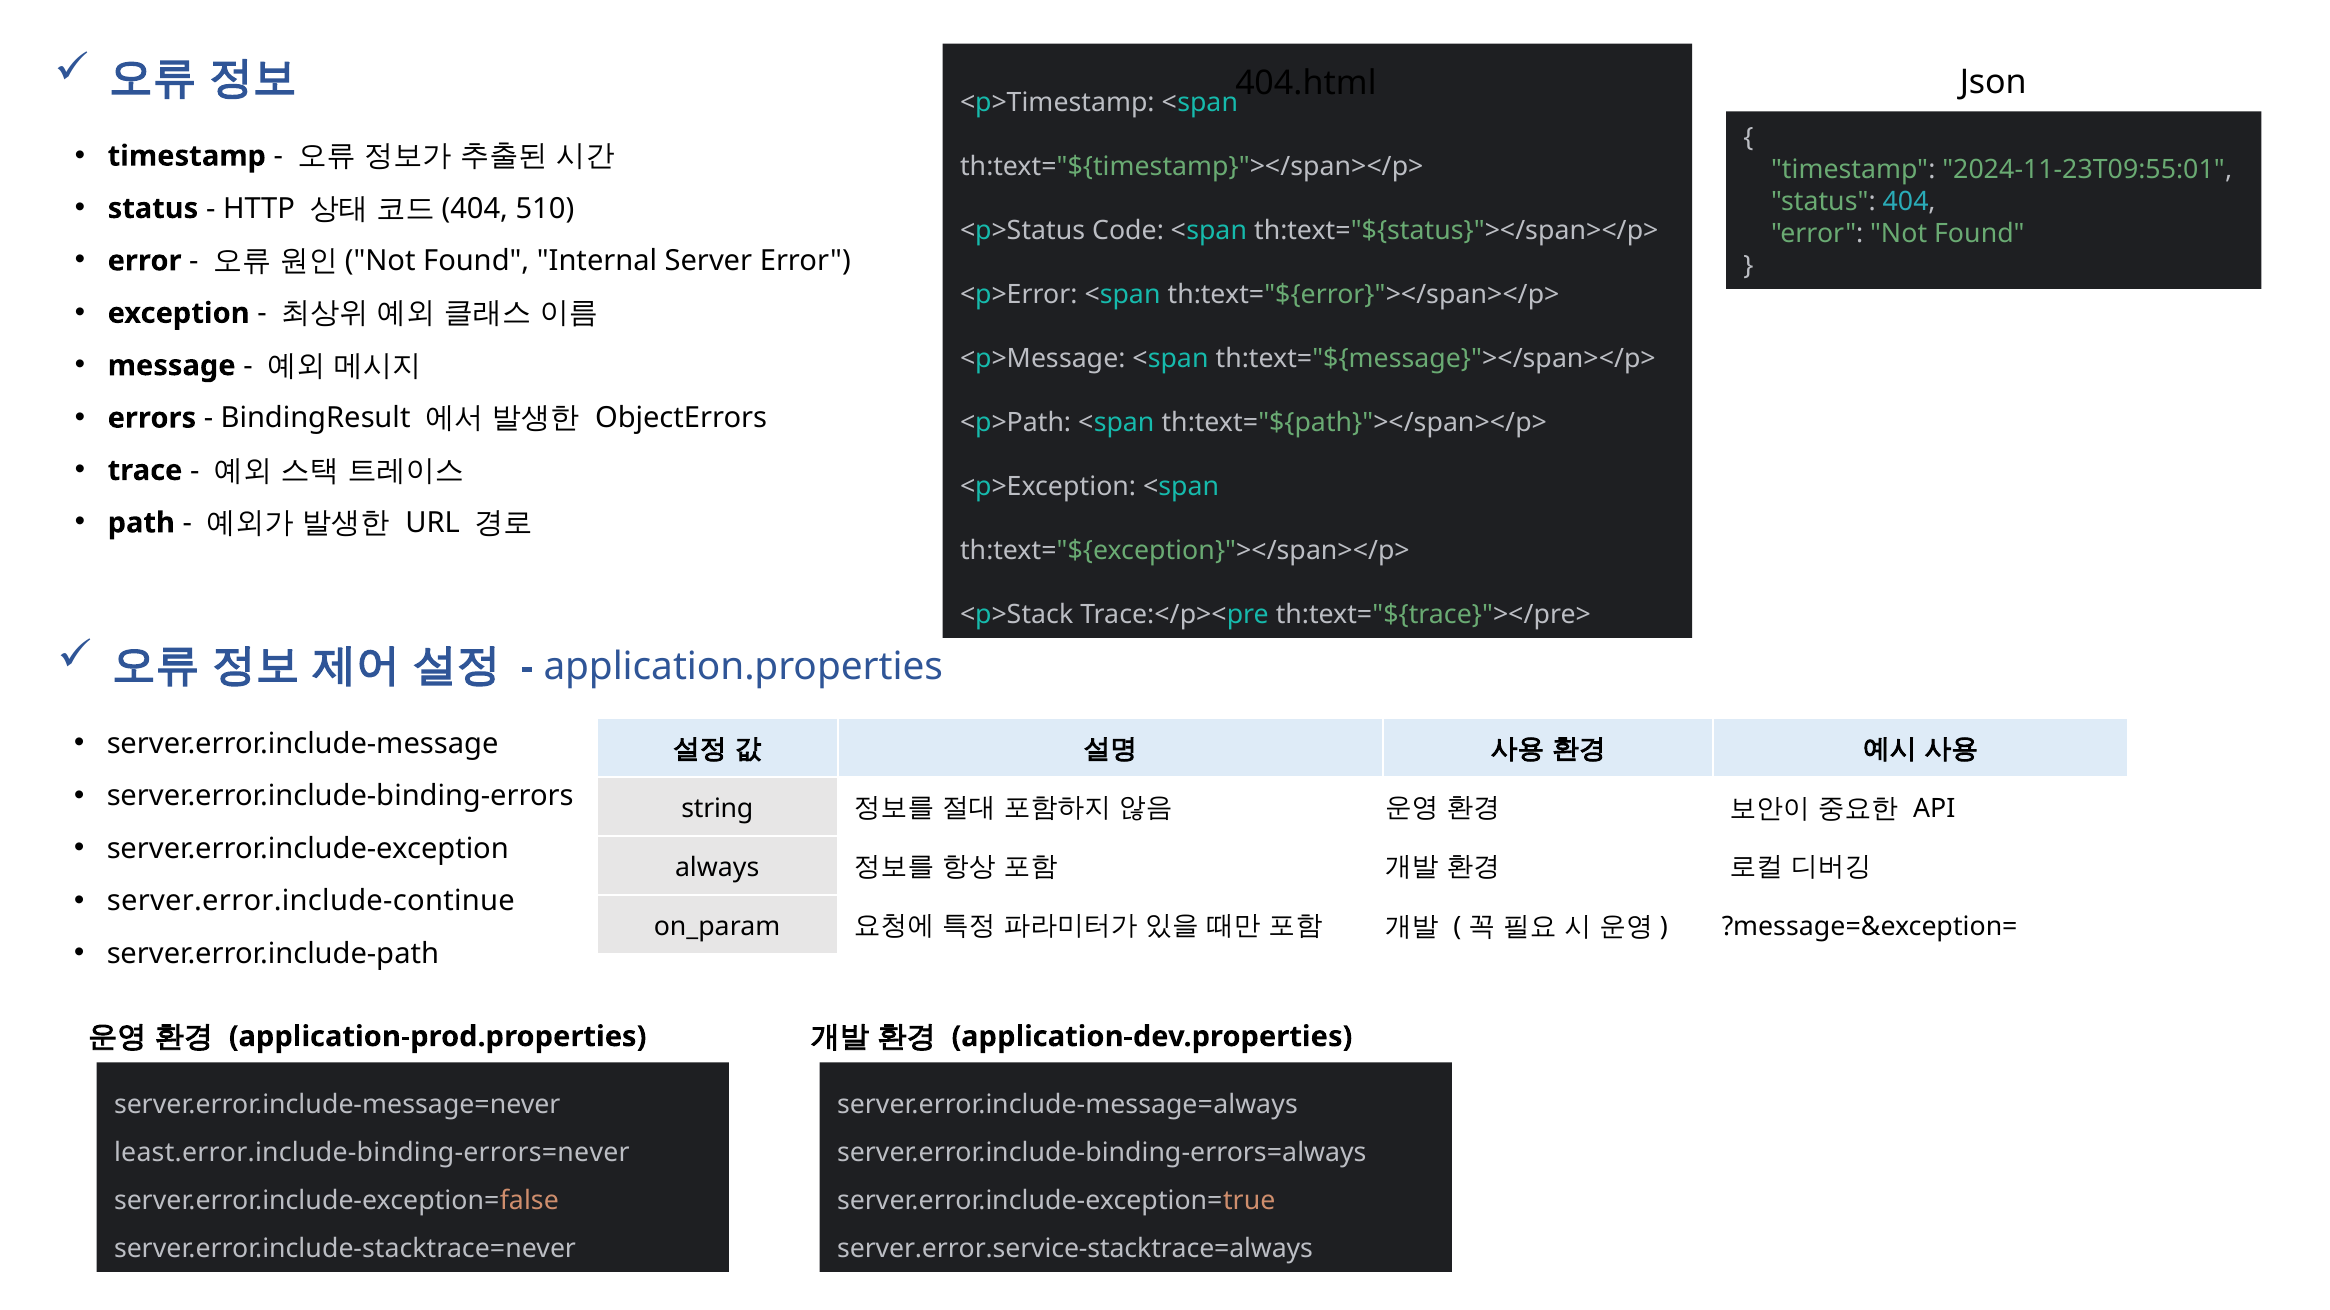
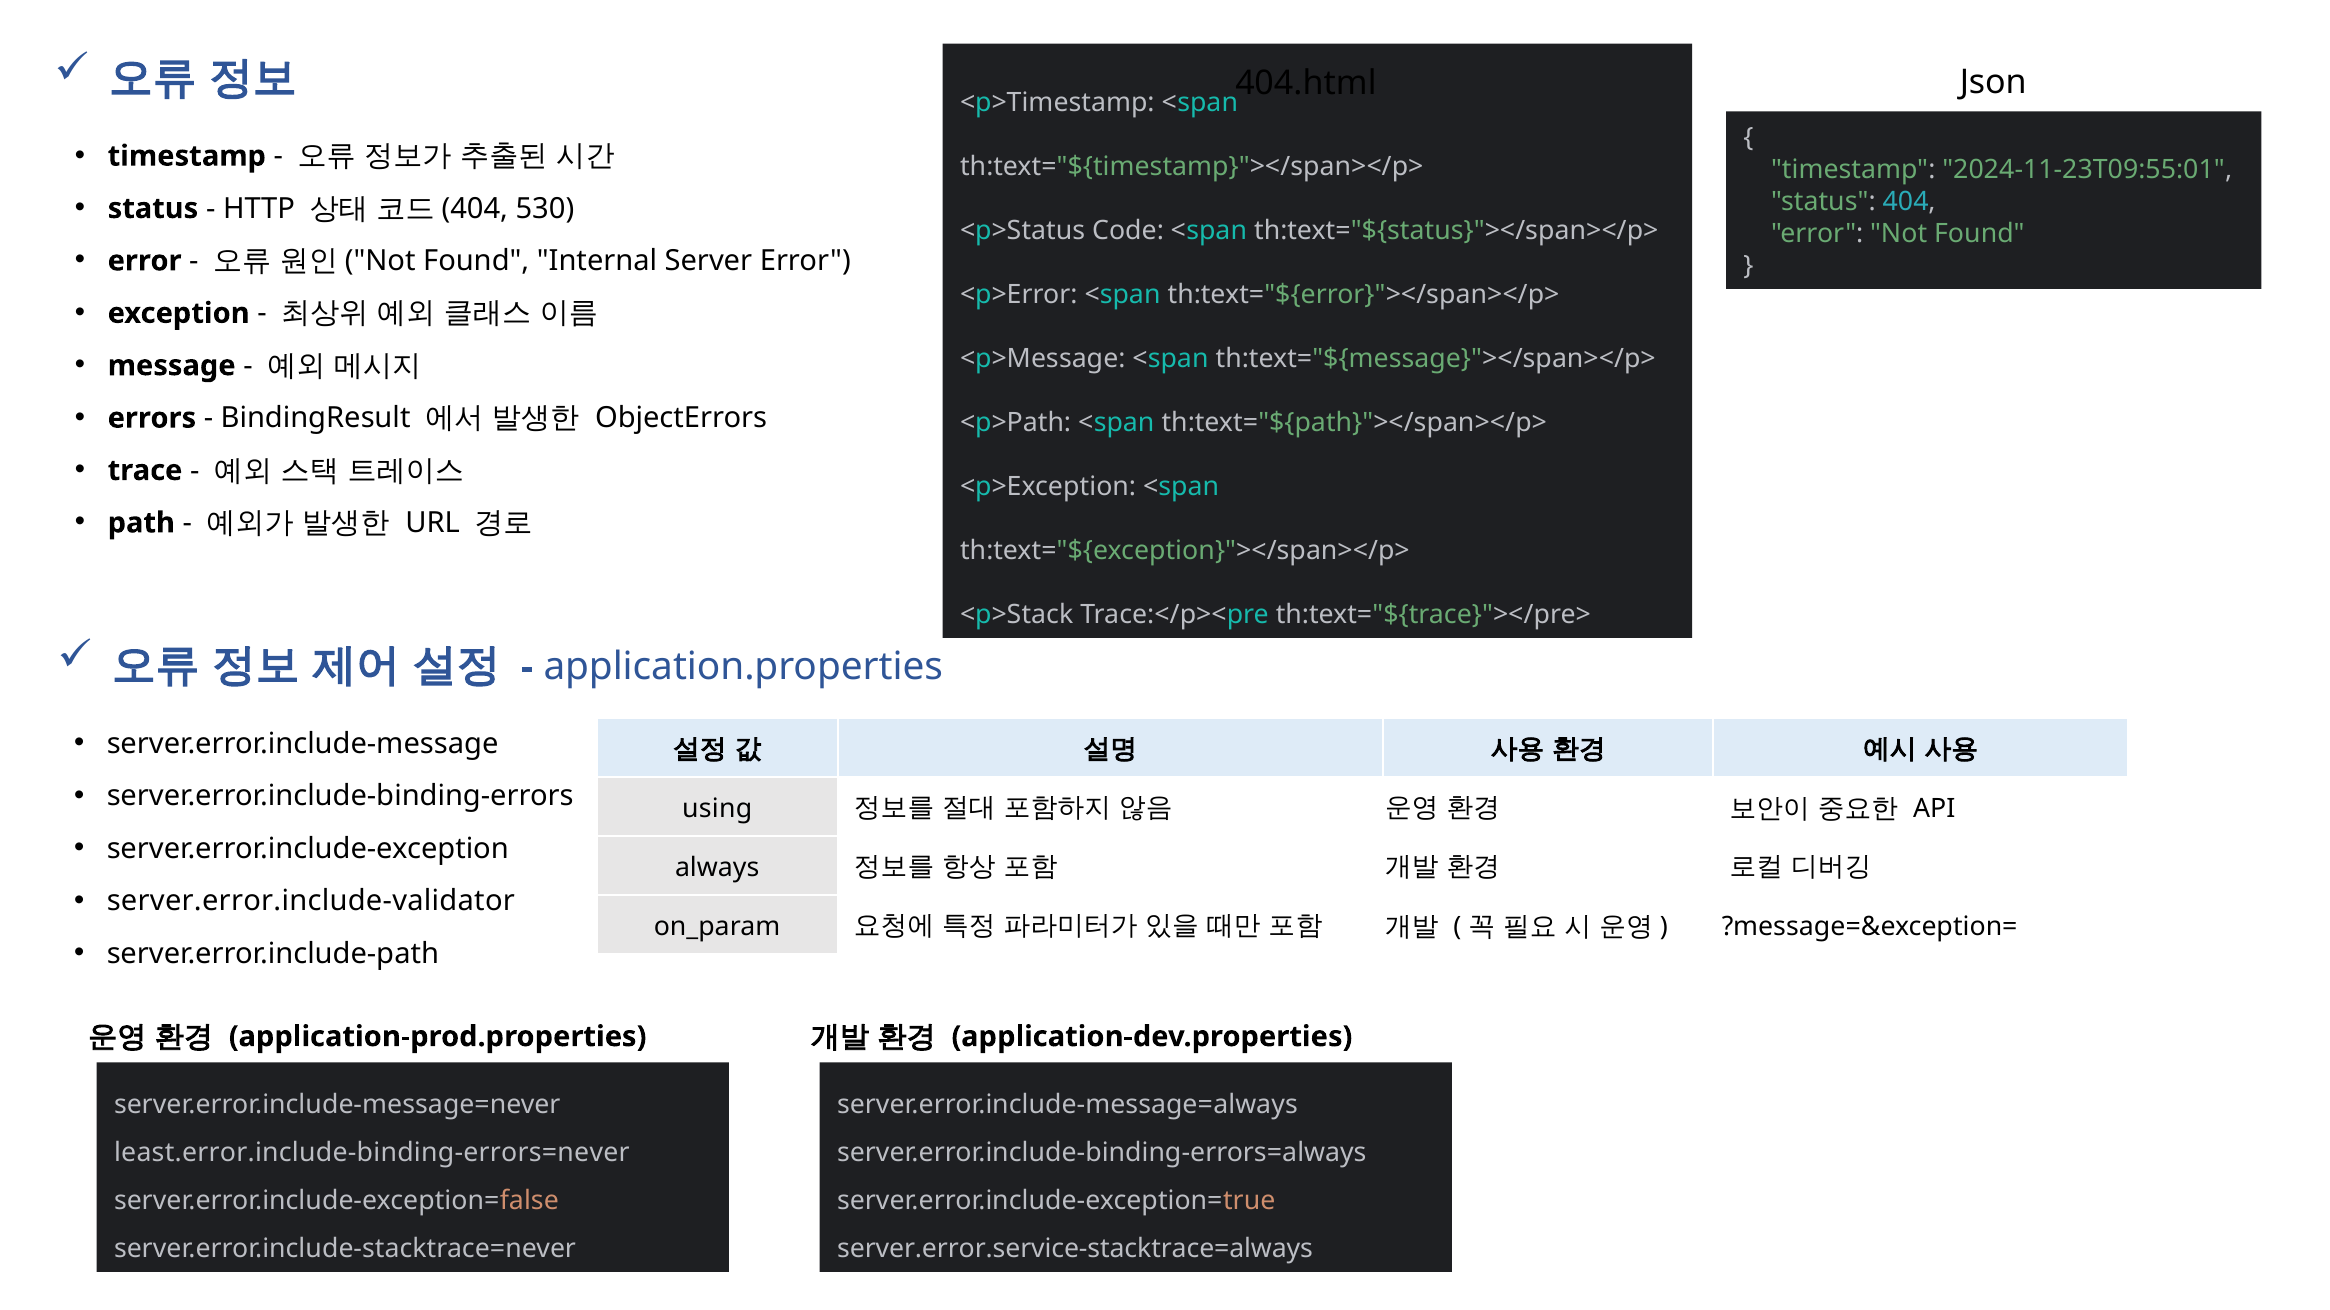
510: 510 -> 530 (545, 209)
string: string -> using (717, 809)
server.error.include-continue: server.error.include-continue -> server.error.include-validator (311, 902)
